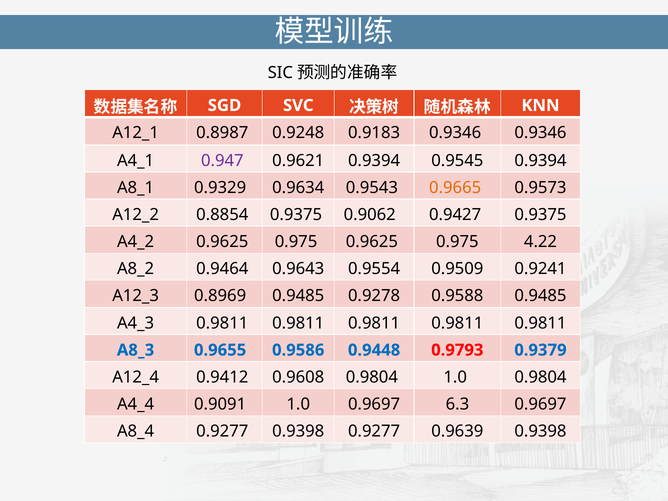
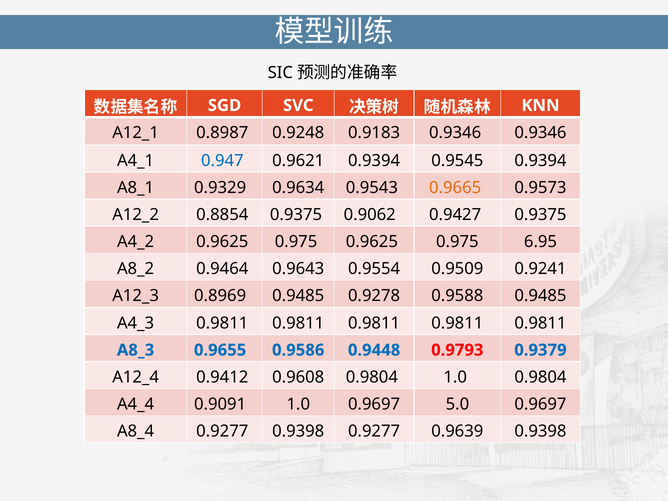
0.947 colour: purple -> blue (222, 160)
4.22: 4.22 -> 6.95 (541, 242)
6.3: 6.3 -> 5.0 (457, 404)
